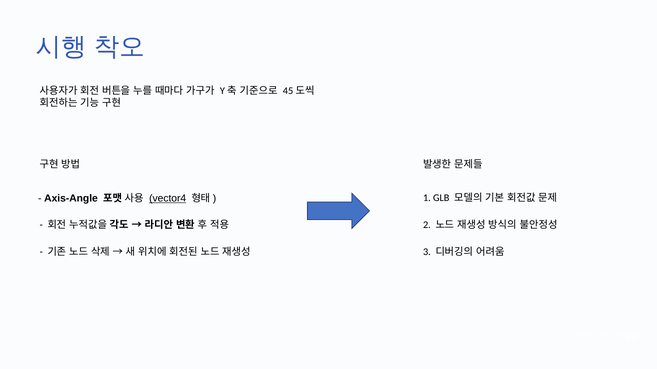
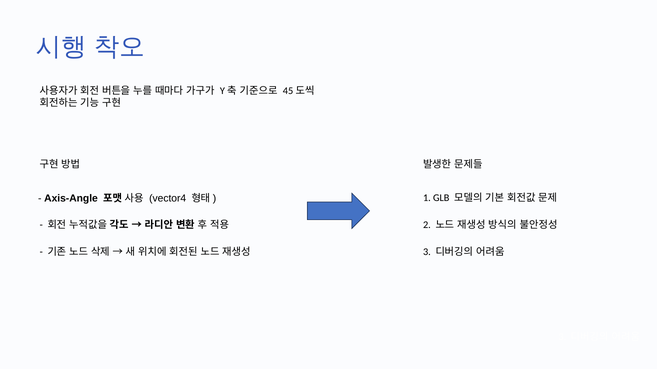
vector4 underline: present -> none (168, 198)
